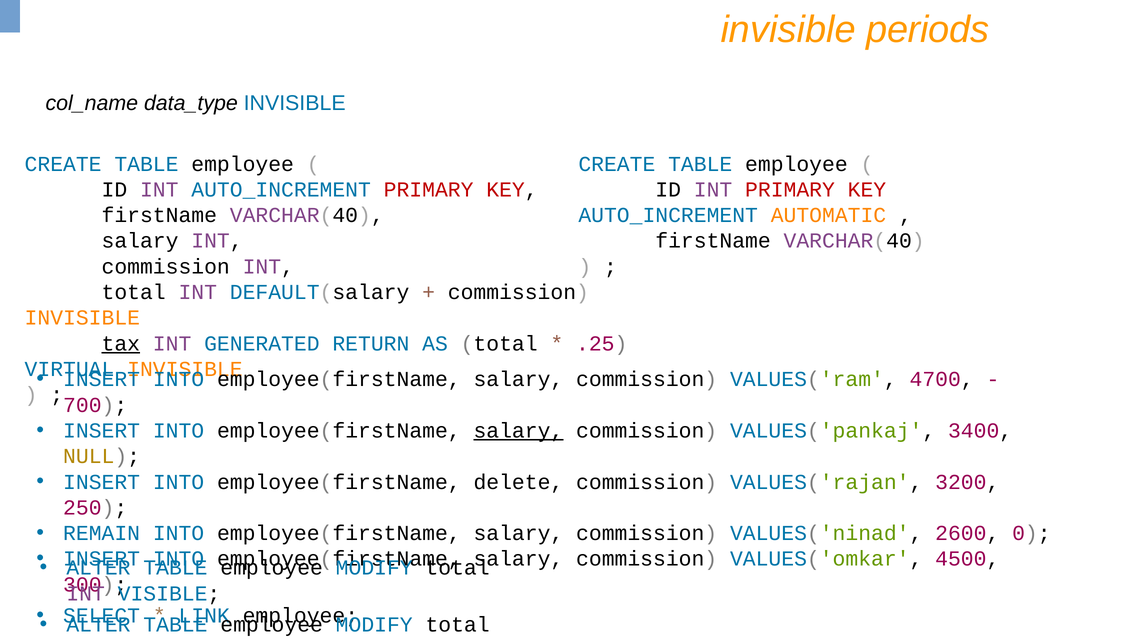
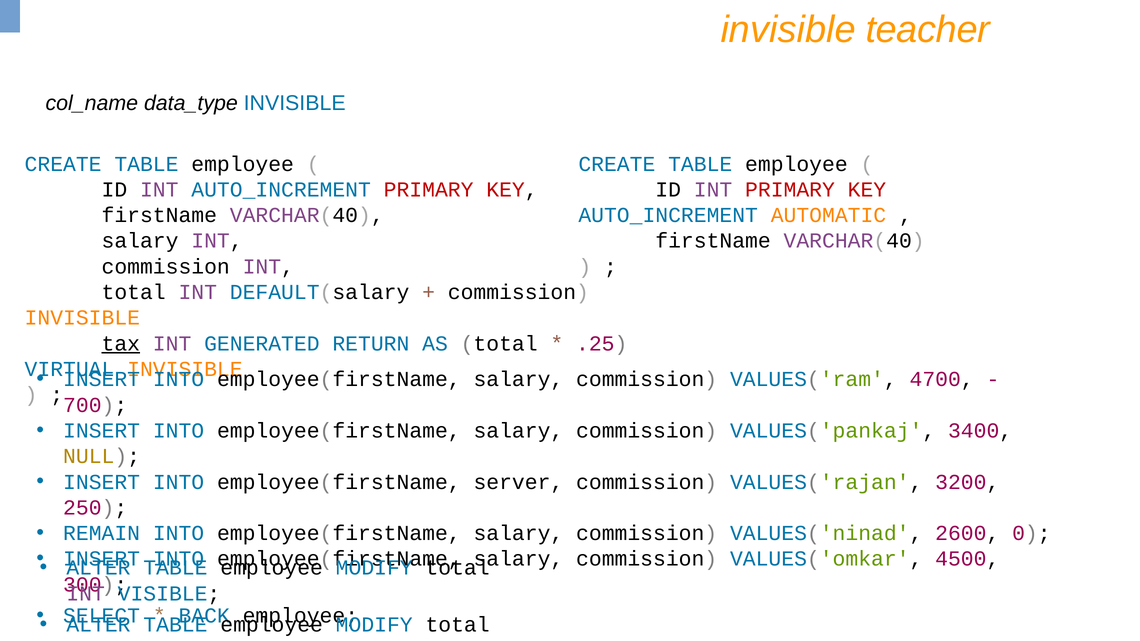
periods: periods -> teacher (928, 30)
salary underline: present -> none (518, 431)
delete: delete -> server (518, 482)
LINK: LINK -> BACK (204, 616)
